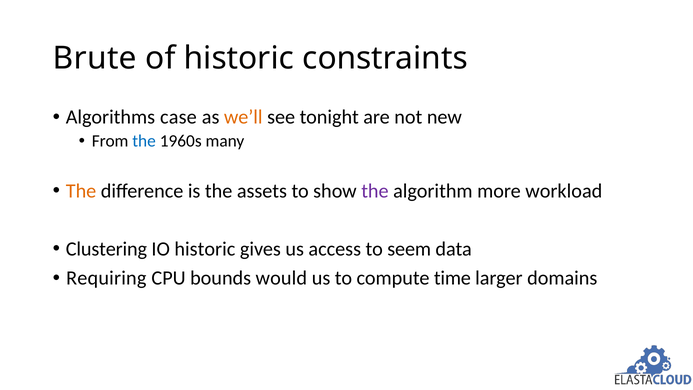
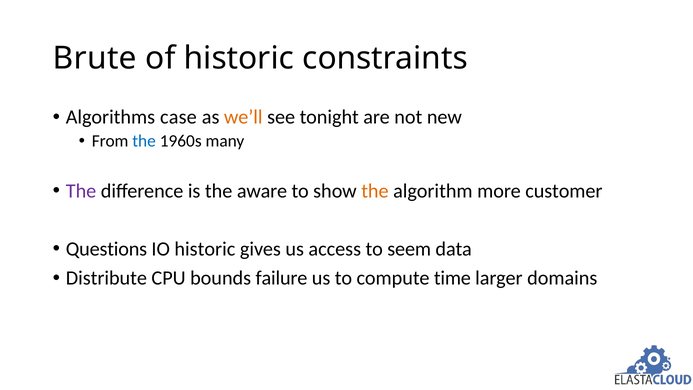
The colour: orange -> purple (81, 191)
assets: assets -> aware (262, 191)
the colour: purple -> orange (375, 191)
workload: workload -> customer (564, 191)
Clustering: Clustering -> Questions (106, 249)
Requiring: Requiring -> Distribute (106, 278)
would: would -> failure (281, 278)
